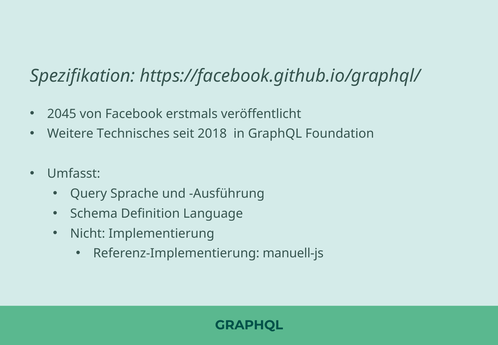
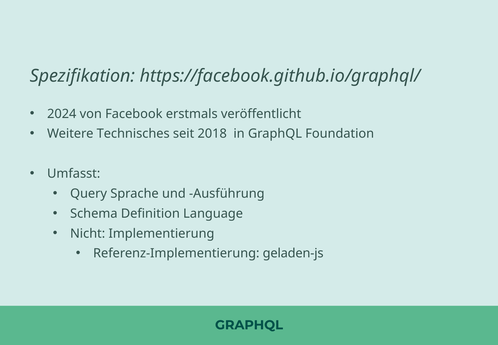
2045: 2045 -> 2024 (62, 114)
manuell-js: manuell-js -> geladen-js (293, 253)
